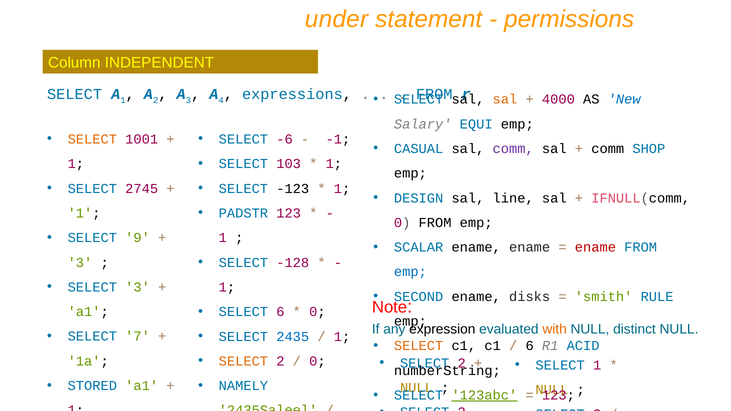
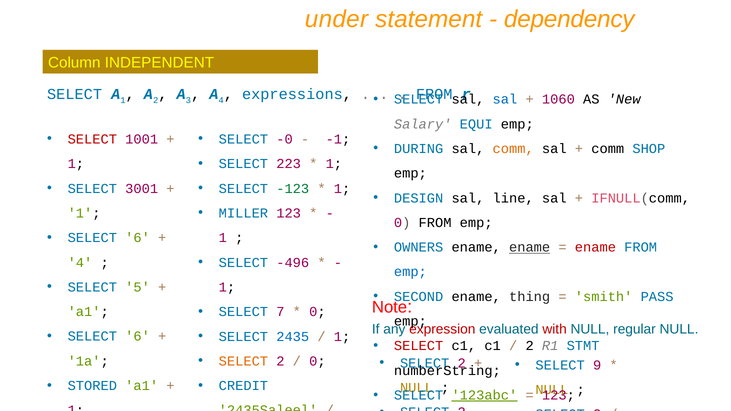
permissions: permissions -> dependency (569, 19)
sal colour: orange -> blue (505, 99)
4000: 4000 -> 1060 (558, 99)
New colour: blue -> black (624, 99)
SELECT colour: orange -> red (92, 139)
-6: -6 -> -0 (285, 139)
CASUAL: CASUAL -> DURING (419, 149)
comm colour: purple -> orange (513, 149)
103: 103 -> 223 (289, 164)
2745: 2745 -> 3001 (142, 189)
-123 colour: black -> green (293, 189)
PADSTR: PADSTR -> MILLER (243, 213)
9: 9 -> 6 (138, 238)
SCALAR: SCALAR -> OWNERS (419, 247)
ename underline: none -> present (530, 247)
-128: -128 -> -496 (293, 263)
3: 3 -> 4 (80, 263)
SELECT 3: 3 -> 5 (138, 287)
disks: disks -> thing (530, 297)
RULE: RULE -> PASS (657, 297)
SELECT 6: 6 -> 7 (280, 312)
expression colour: black -> red (442, 329)
with colour: orange -> red (555, 329)
distinct: distinct -> regular (634, 329)
7: 7 -> 6 (138, 337)
SELECT colour: orange -> red (419, 346)
6: 6 -> 2 (530, 346)
ACID: ACID -> STMT (583, 346)
1: 1 -> 9 (597, 365)
NAMELY: NAMELY -> CREDIT (243, 386)
